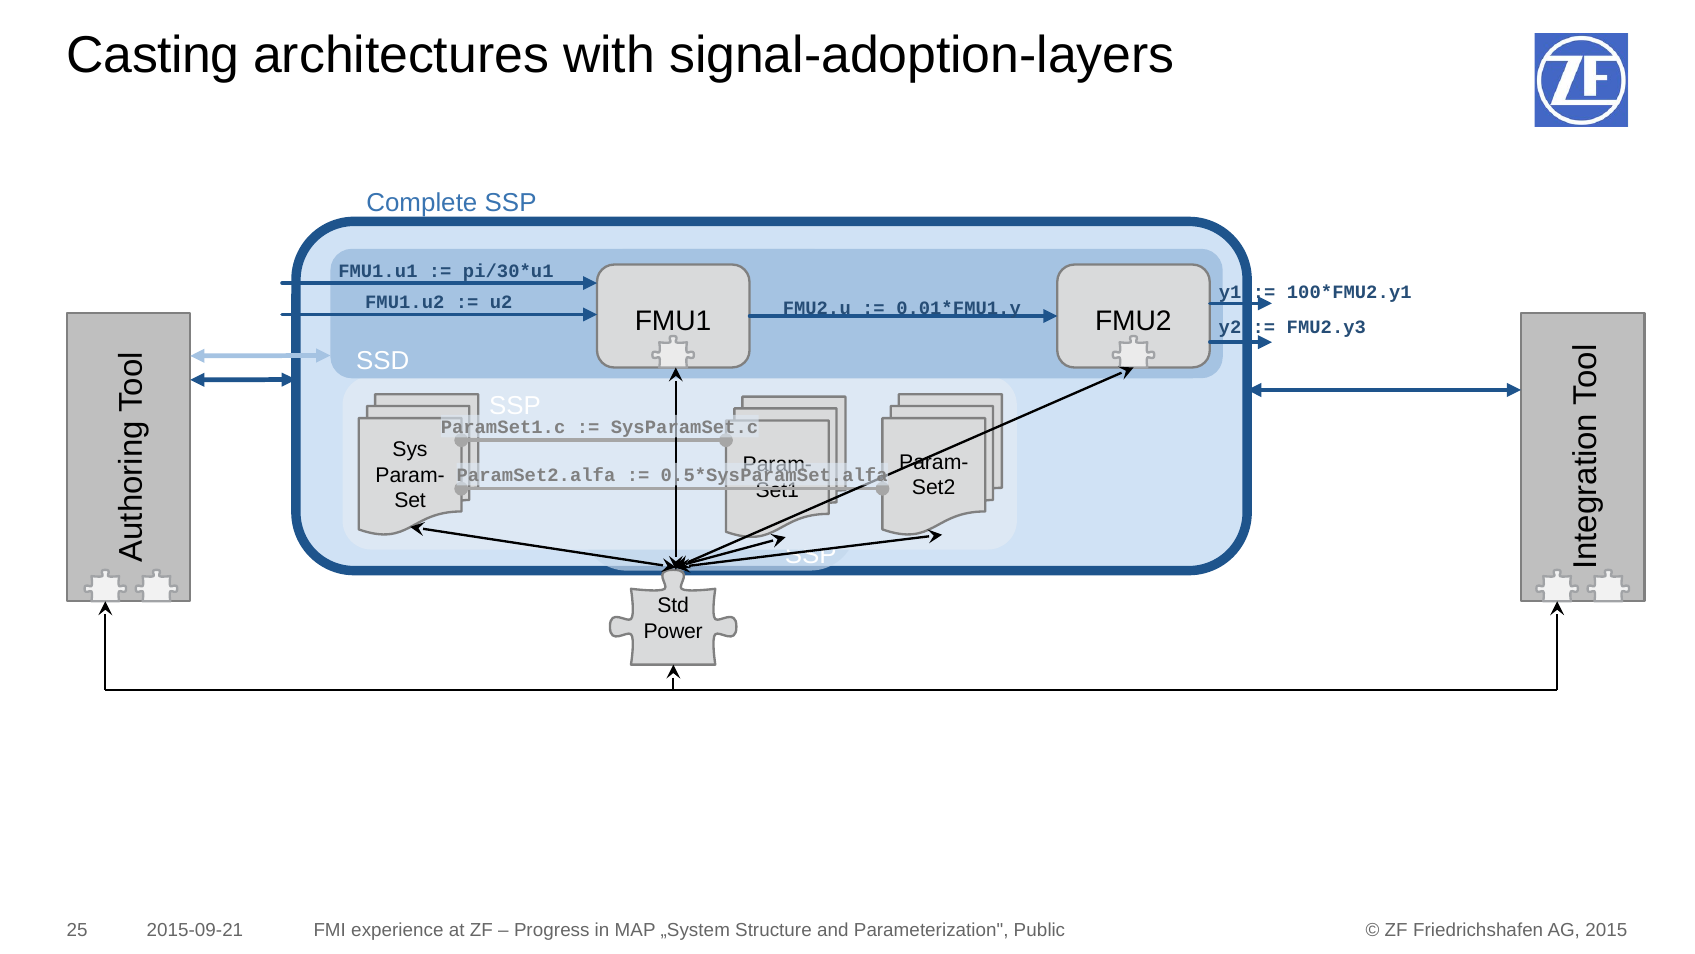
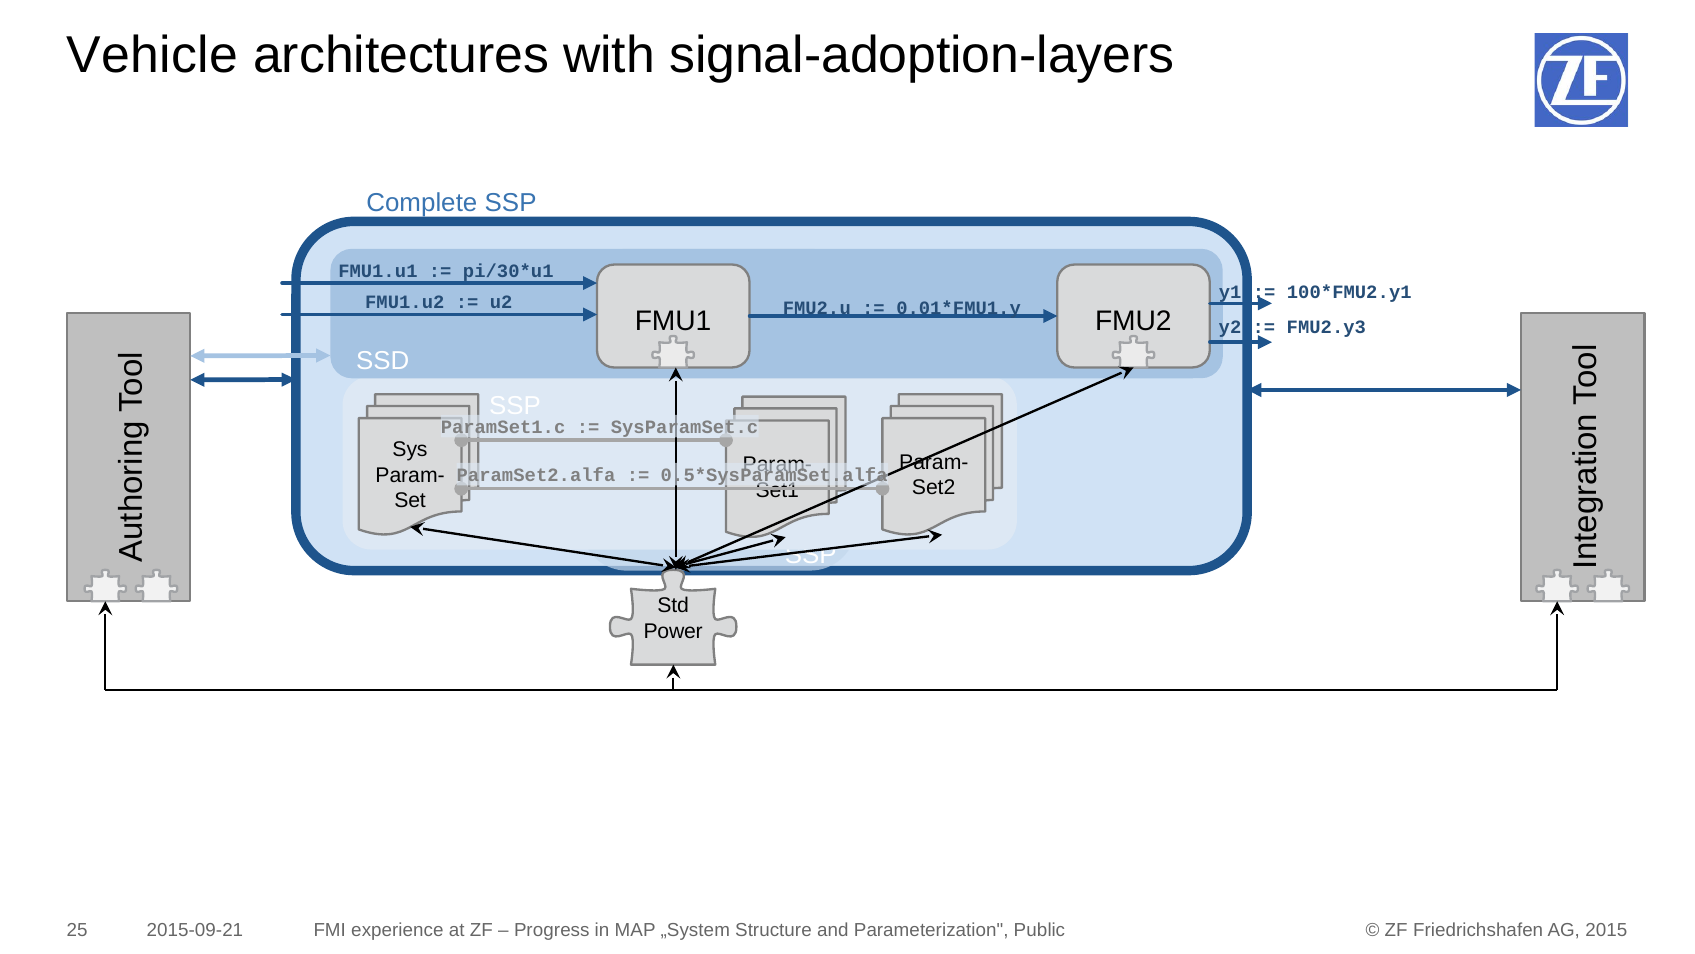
Casting: Casting -> Vehicle (153, 56)
